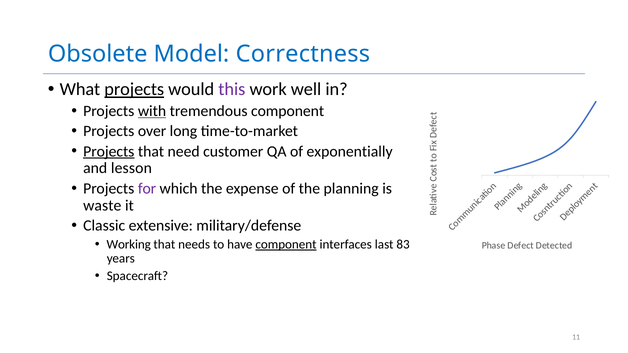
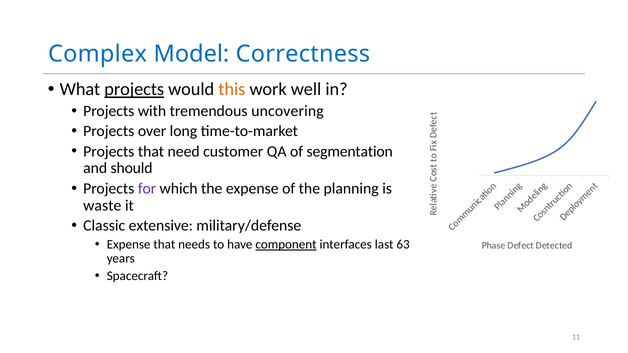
Obsolete: Obsolete -> Complex (98, 54)
this colour: purple -> orange (232, 89)
with underline: present -> none (152, 111)
tremendous component: component -> uncovering (288, 111)
Projects underline: present -> none (109, 151)
exponentially: exponentially -> segmentation (350, 151)
lesson: lesson -> should (132, 168)
Working: Working -> Expense (129, 245)
83: 83 -> 63 (403, 245)
